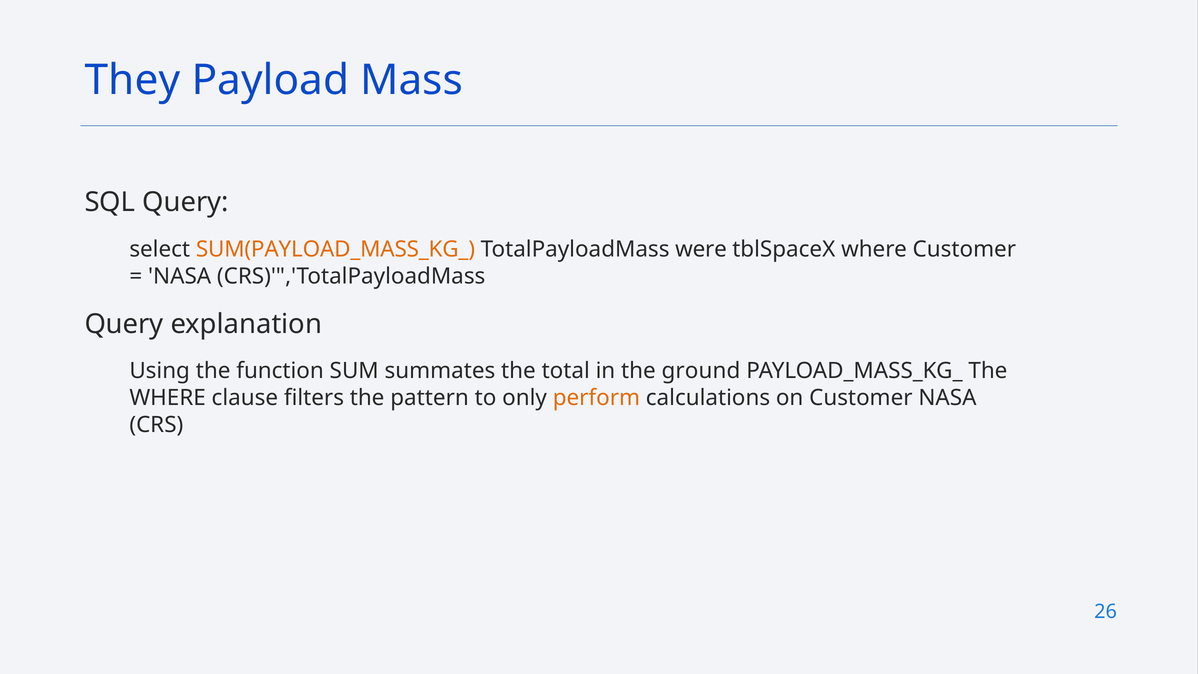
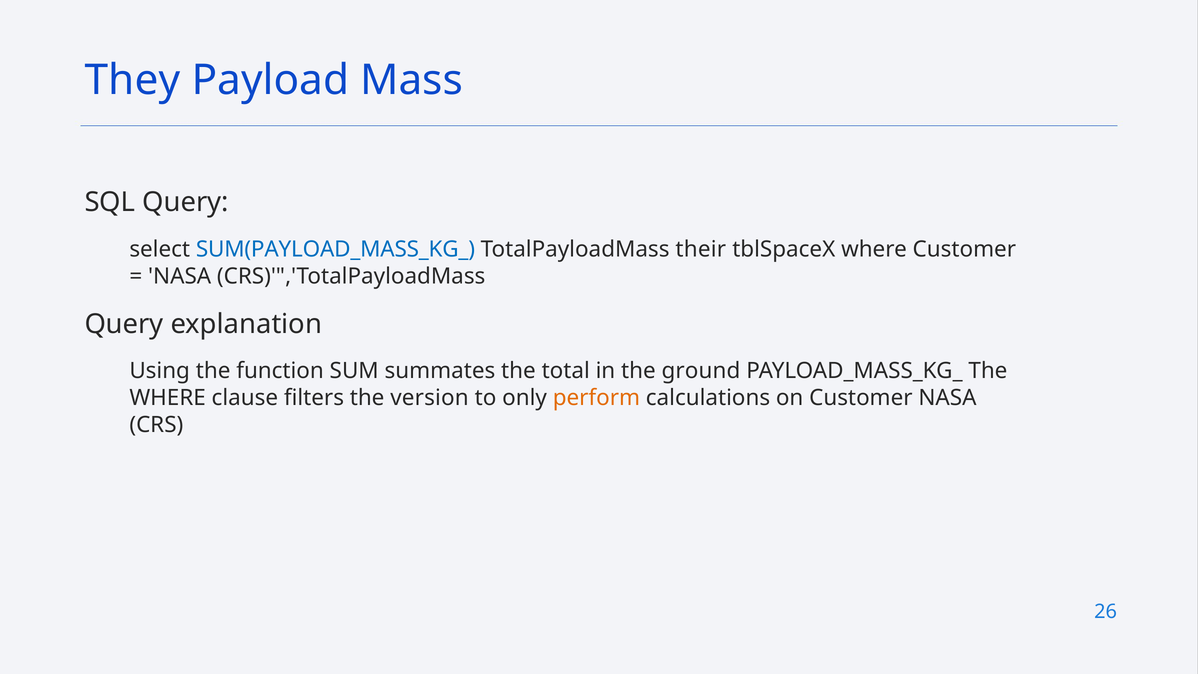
SUM(PAYLOAD_MASS_KG_ colour: orange -> blue (335, 249)
were: were -> their (701, 249)
pattern: pattern -> version (429, 398)
